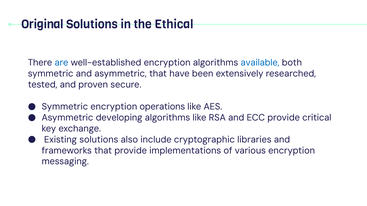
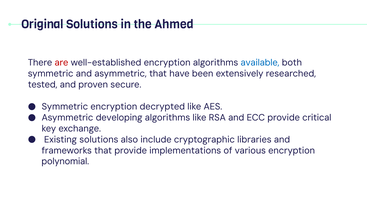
Ethical: Ethical -> Ahmed (174, 24)
are colour: blue -> red (61, 63)
operations: operations -> decrypted (162, 107)
messaging: messaging -> polynomial (65, 162)
